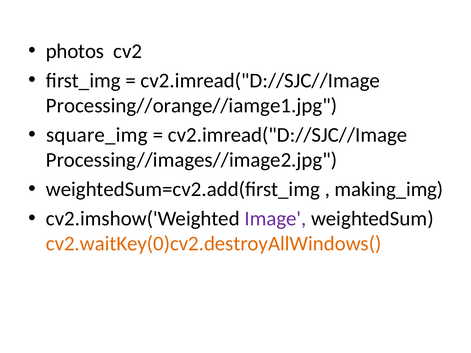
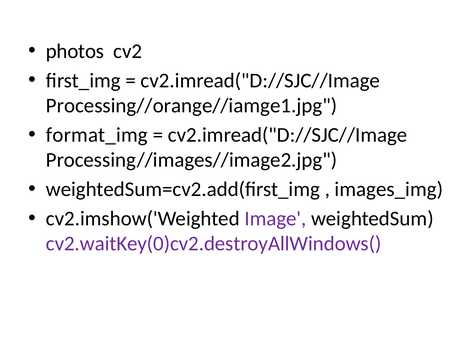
square_img: square_img -> format_img (97, 135)
making_img: making_img -> images_img (389, 189)
cv2.waitKey(0)cv2.destroyAllWindows( colour: orange -> purple (214, 244)
